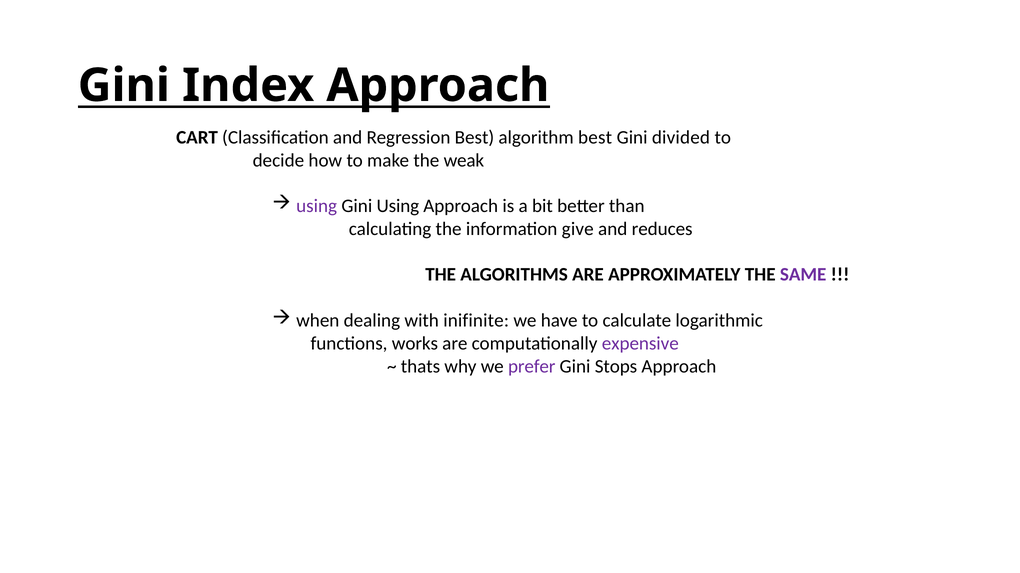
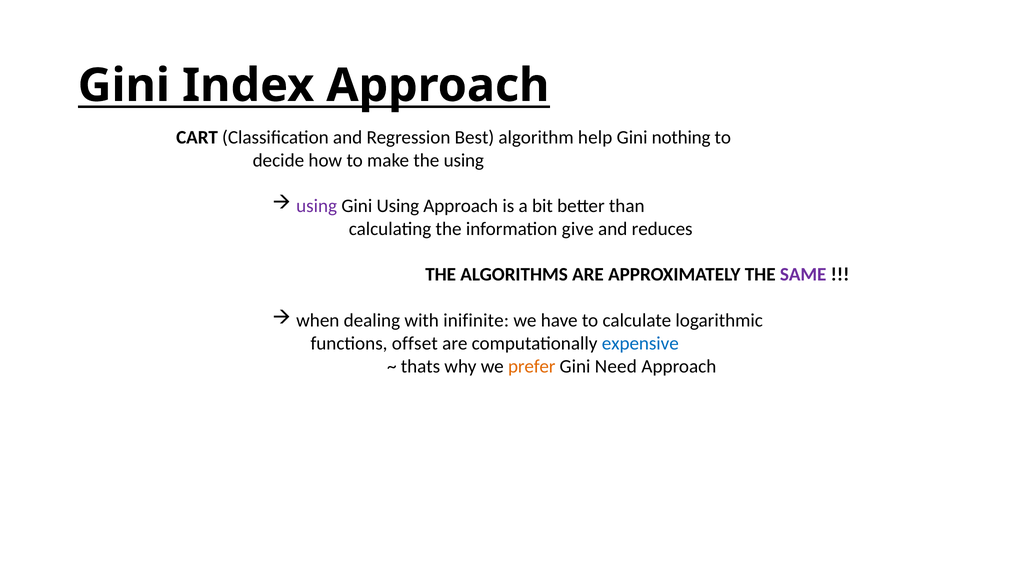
algorithm best: best -> help (595, 138)
divided: divided -> nothing (681, 138)
the weak: weak -> using (464, 161)
works: works -> offset (415, 344)
expensive colour: purple -> blue (640, 344)
prefer colour: purple -> orange (532, 367)
Stops: Stops -> Need (616, 367)
